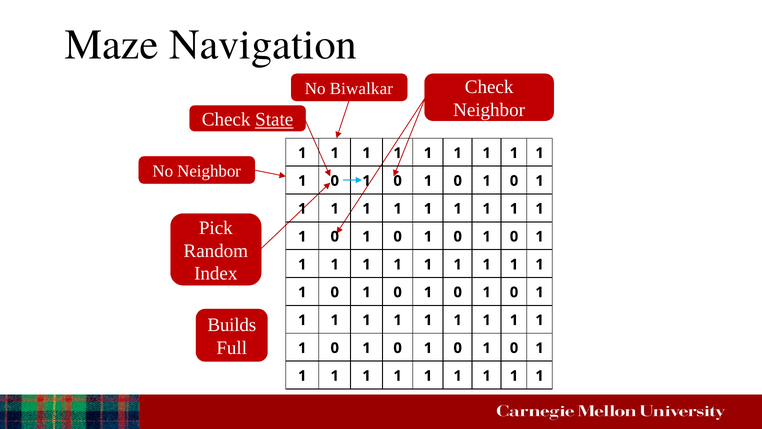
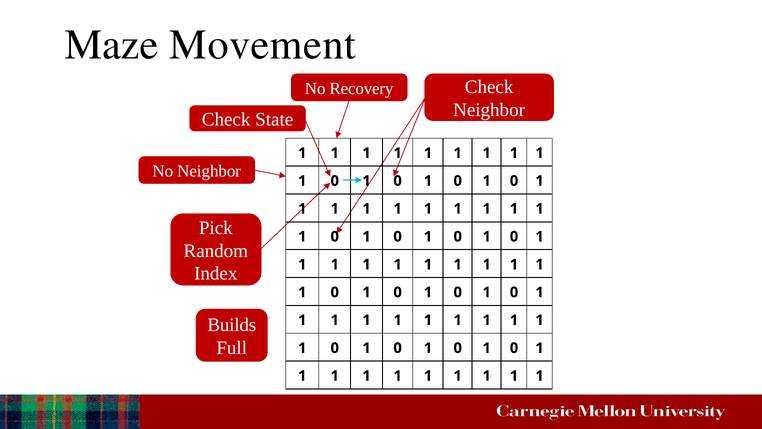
Navigation: Navigation -> Movement (263, 45)
Biwalkar: Biwalkar -> Recovery (362, 88)
State underline: present -> none (274, 120)
